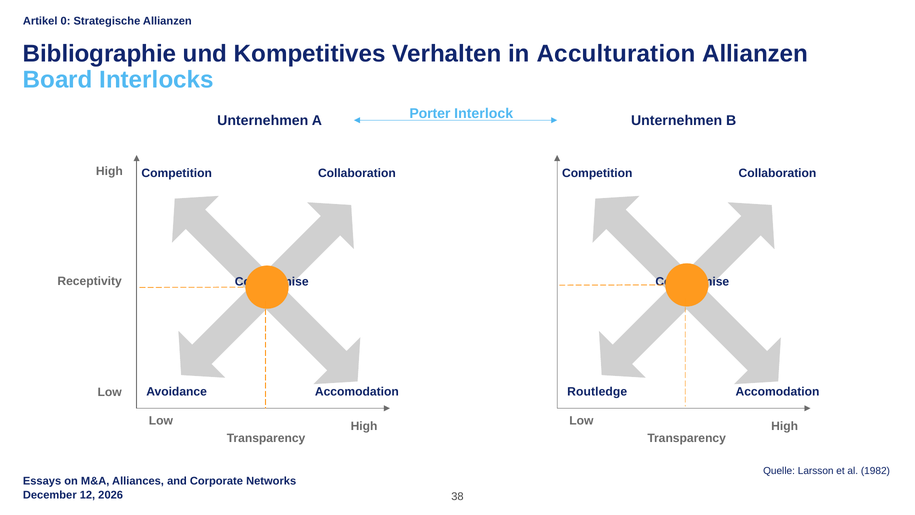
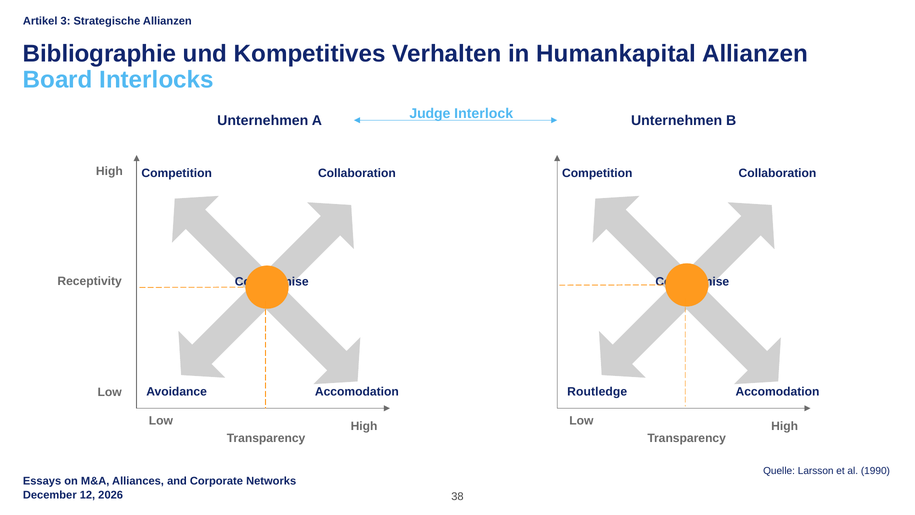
0: 0 -> 3 (65, 21)
Acculturation: Acculturation -> Humankapital (616, 54)
Porter: Porter -> Judge (430, 113)
1982: 1982 -> 1990 (875, 471)
